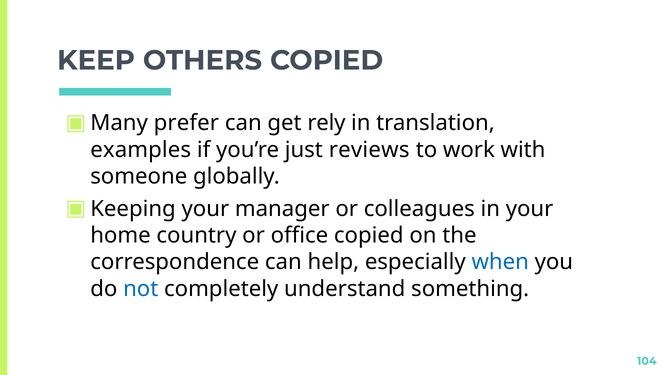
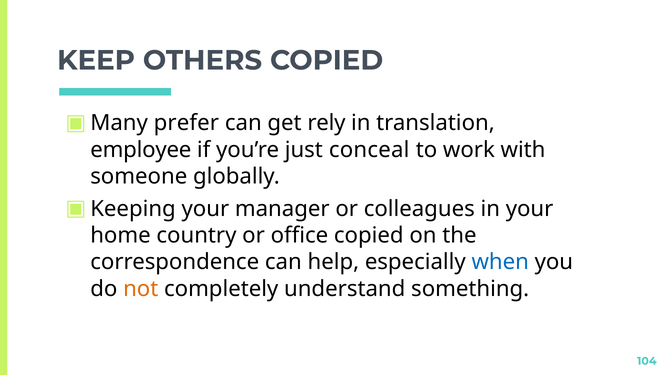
examples: examples -> employee (141, 150)
reviews: reviews -> conceal (369, 150)
not colour: blue -> orange (141, 288)
